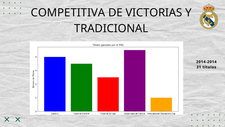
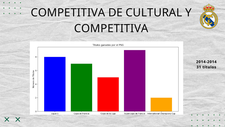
VICTORIAS: VICTORIAS -> CULTURAL (154, 13)
TRADICIONAL: TRADICIONAL -> COMPETITIVA (111, 28)
